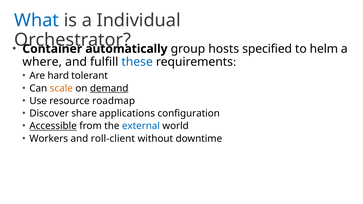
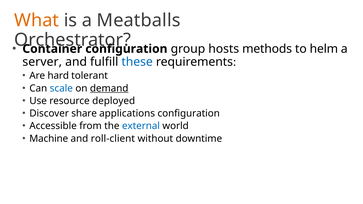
What colour: blue -> orange (37, 20)
Individual: Individual -> Meatballs (139, 20)
automatically: automatically -> configuration (126, 49)
specified: specified -> methods (267, 49)
where: where -> server (42, 62)
scale colour: orange -> blue (61, 88)
roadmap: roadmap -> deployed (114, 101)
Accessible underline: present -> none (53, 126)
Workers: Workers -> Machine (49, 139)
